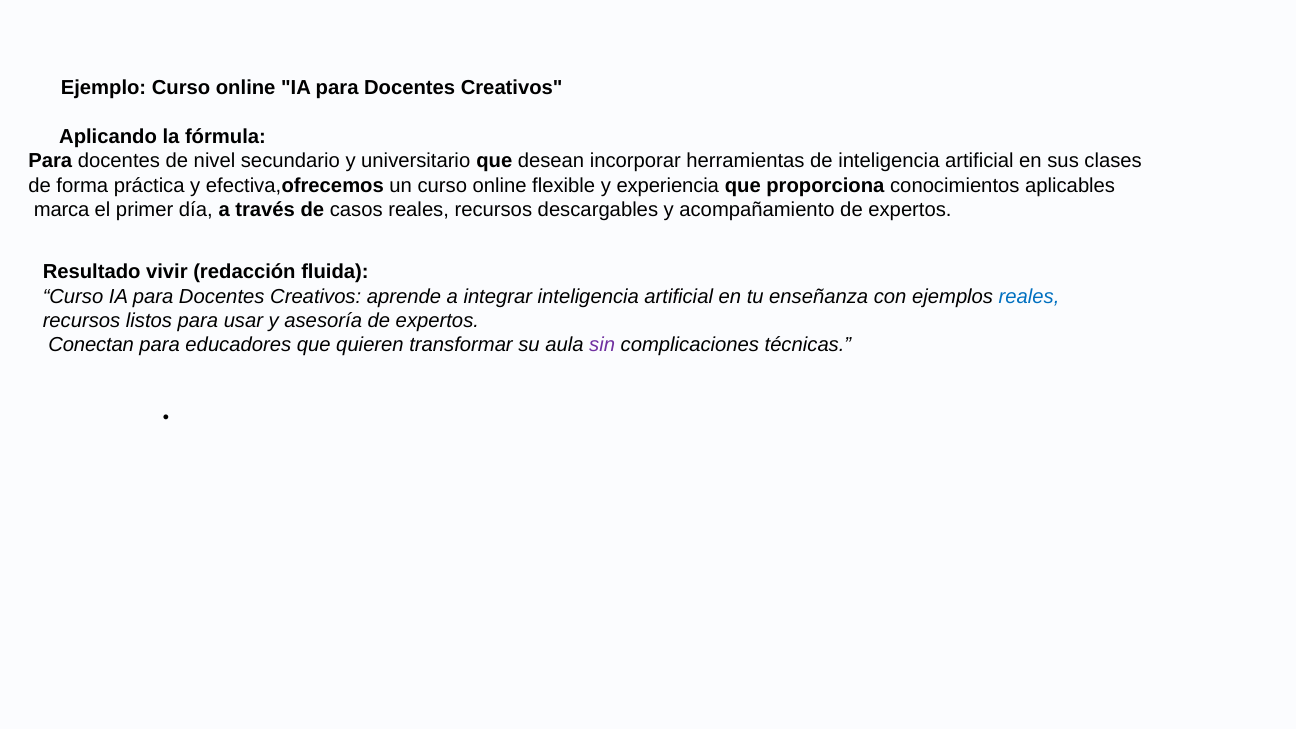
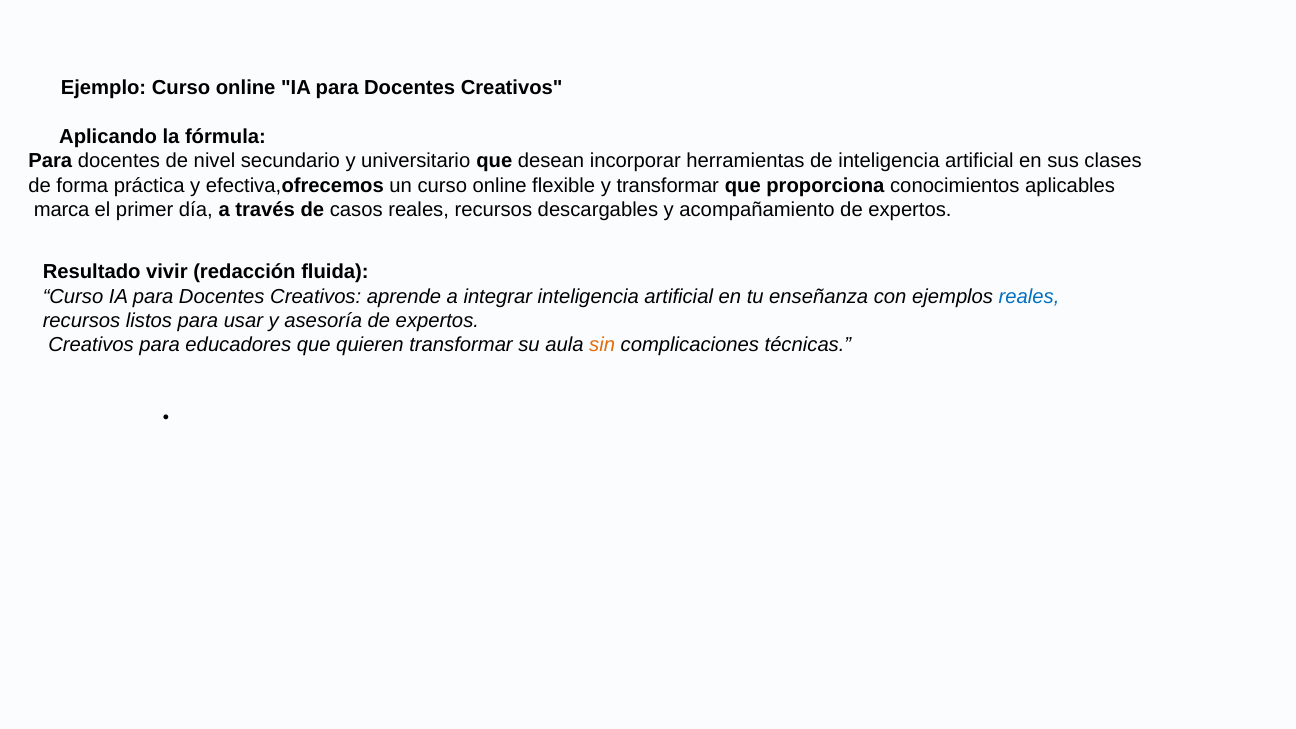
y experiencia: experiencia -> transformar (668, 186)
Conectan: Conectan -> Creativos (91, 345)
sin colour: purple -> orange (602, 345)
